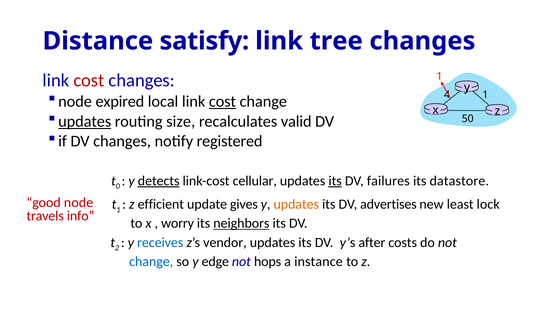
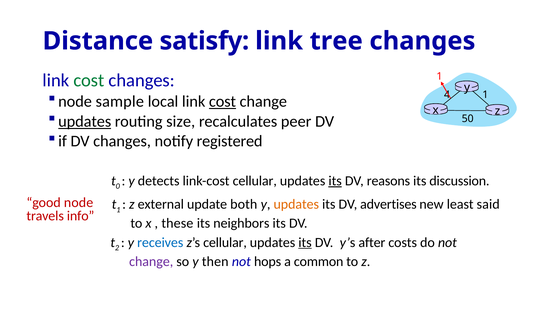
cost colour: red -> green (89, 80)
expired: expired -> sample (120, 101)
valid: valid -> peer (296, 121)
detects underline: present -> none (159, 181)
failures: failures -> reasons (388, 181)
datastore: datastore -> discussion (459, 181)
efficient: efficient -> external (161, 204)
gives: gives -> both (244, 204)
lock: lock -> said (488, 204)
worry: worry -> these (177, 223)
neighbors underline: present -> none (241, 223)
z’s vendor: vendor -> cellular (225, 242)
its underline: none -> present (305, 242)
change colour: blue -> purple (151, 261)
edge: edge -> then (215, 261)
instance: instance -> common (319, 261)
